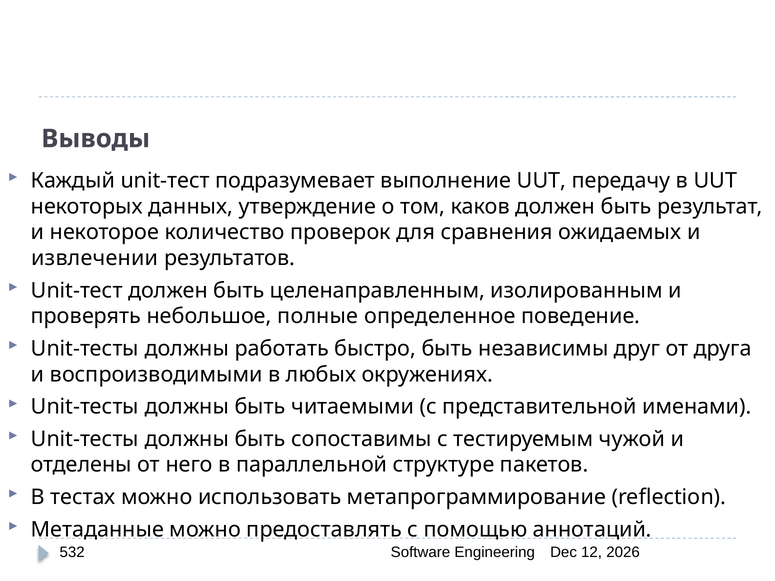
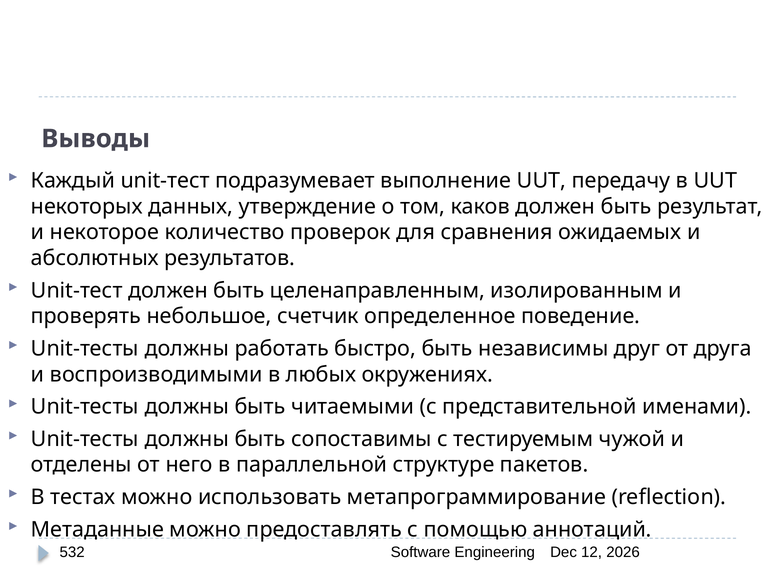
извлечении: извлечении -> абсолютных (95, 258)
полные: полные -> счетчик (318, 316)
